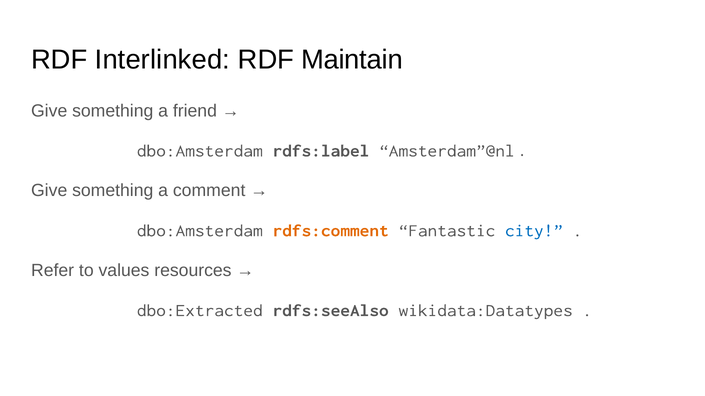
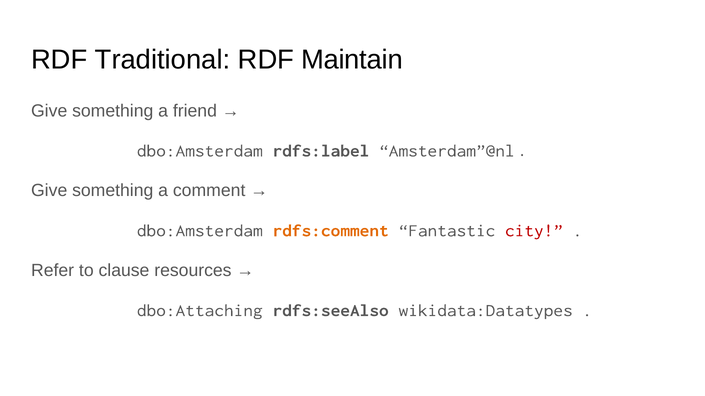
Interlinked: Interlinked -> Traditional (163, 60)
city colour: blue -> red (534, 231)
values: values -> clause (124, 271)
dbo:Extracted: dbo:Extracted -> dbo:Attaching (200, 311)
